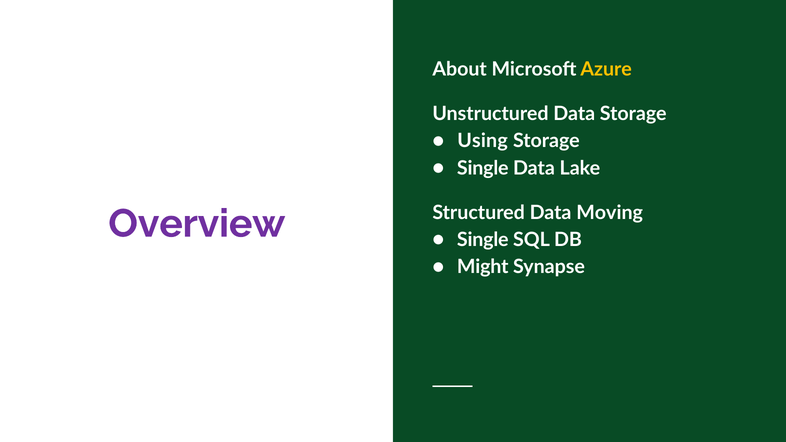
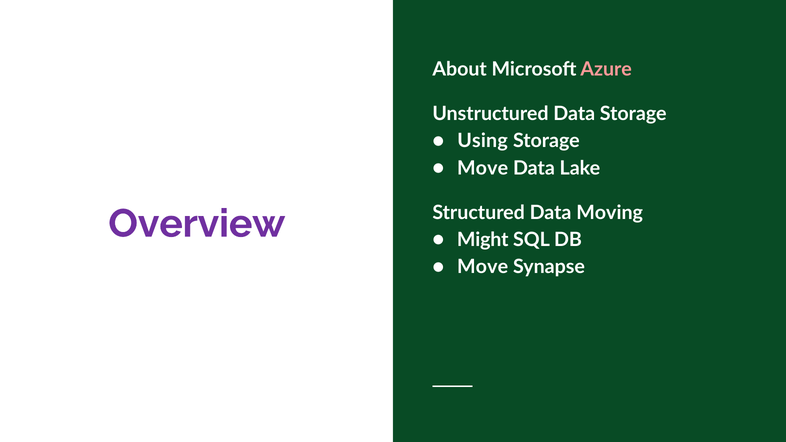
Azure colour: yellow -> pink (606, 69)
Single: Single -> Move (483, 168)
Single: Single -> Might (483, 240)
Might: Might -> Move (483, 267)
